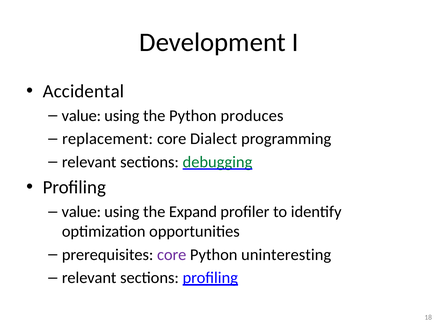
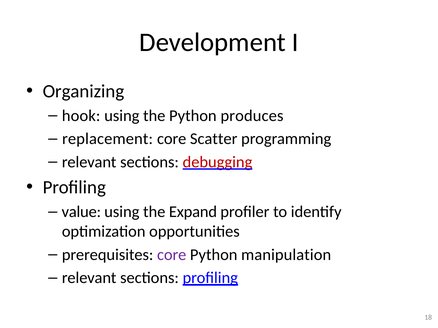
Accidental: Accidental -> Organizing (84, 91)
value: value -> hook (81, 116)
Dialect: Dialect -> Scatter (214, 139)
debugging colour: green -> red (217, 162)
uninteresting: uninteresting -> manipulation (286, 255)
